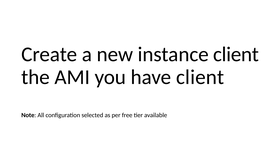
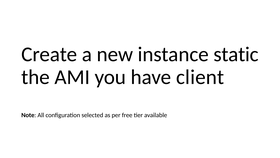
instance client: client -> static (236, 54)
